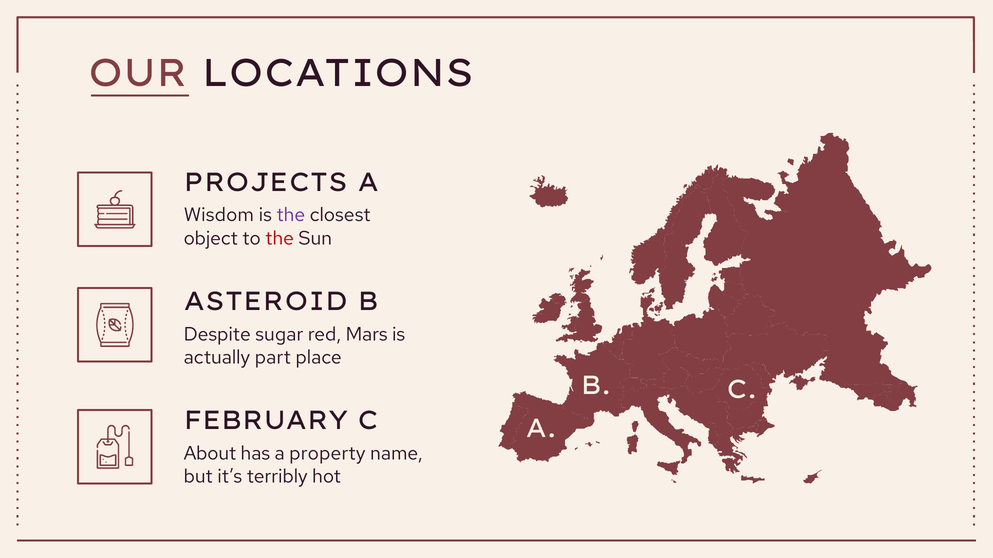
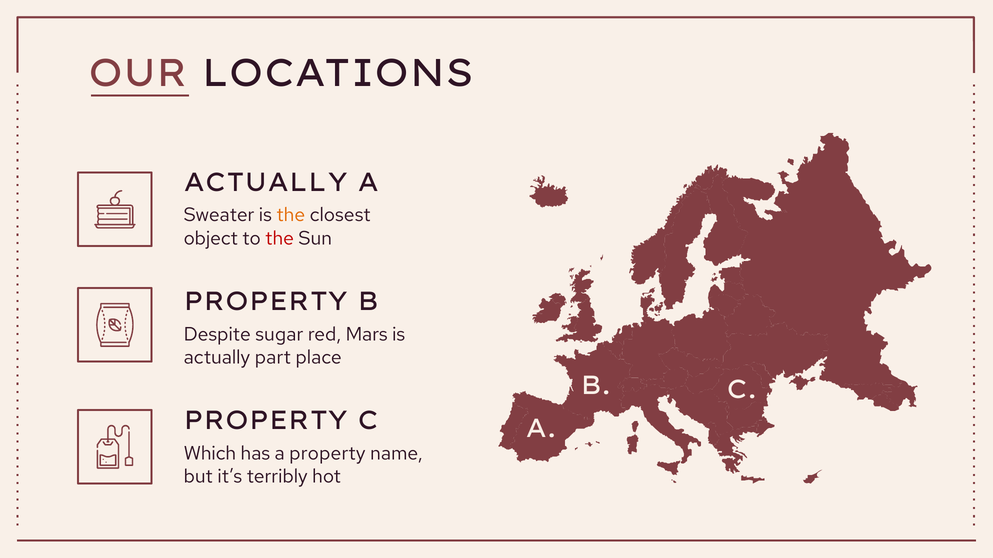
PROJECTS: PROJECTS -> ACTUALLY (266, 183)
Wisdom: Wisdom -> Sweater (219, 215)
the colour: purple -> orange (291, 215)
ASTEROID: ASTEROID -> PROPERTY (266, 302)
FEBRUARY: FEBRUARY -> PROPERTY (266, 421)
About: About -> Which (210, 454)
